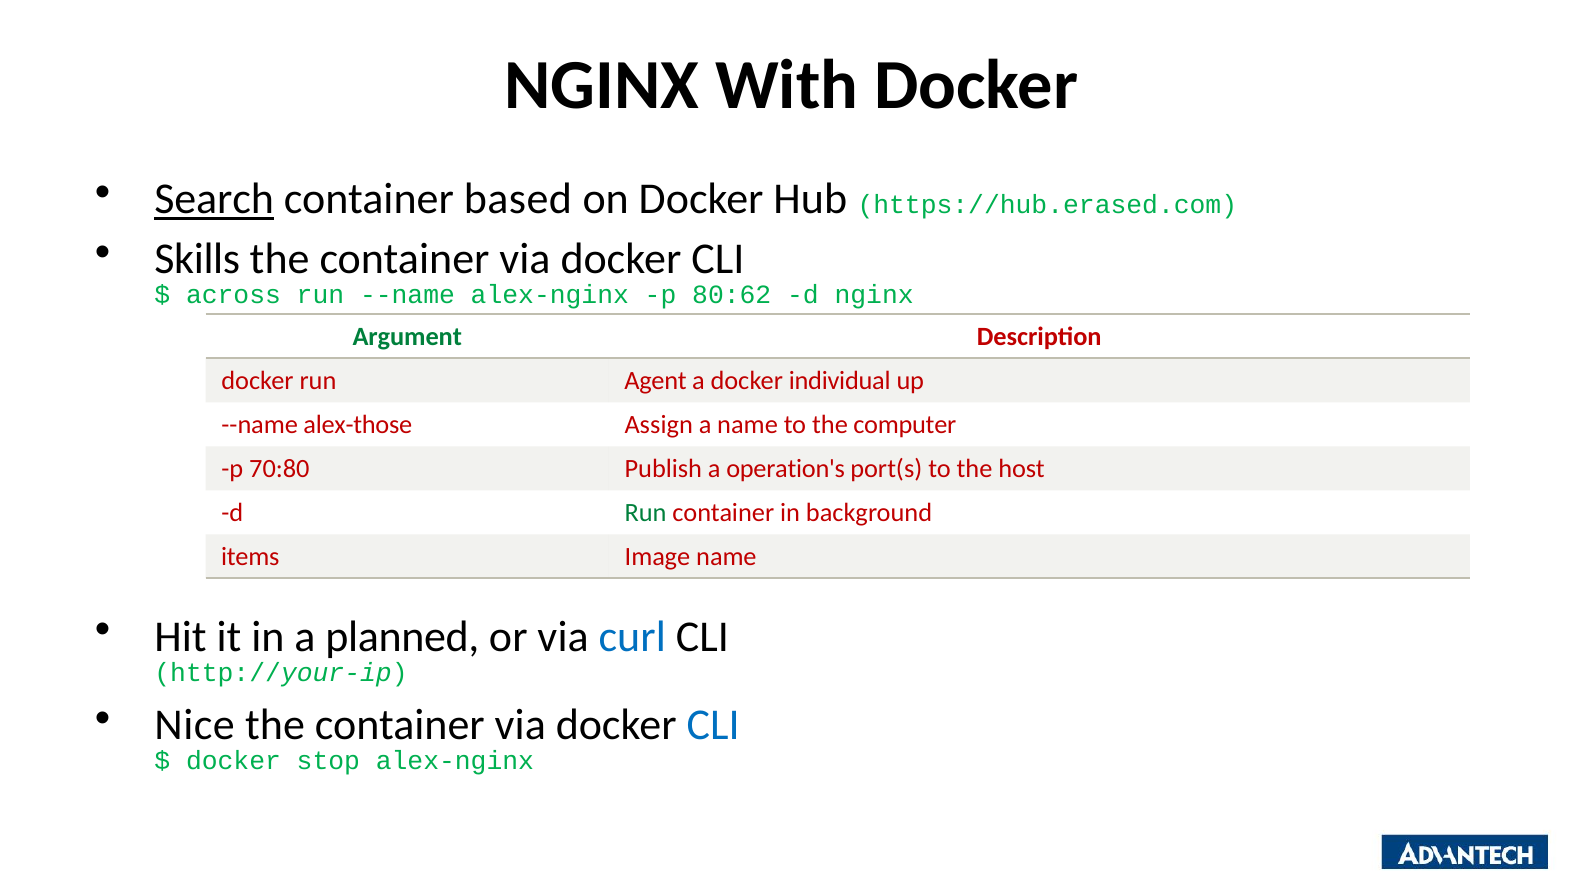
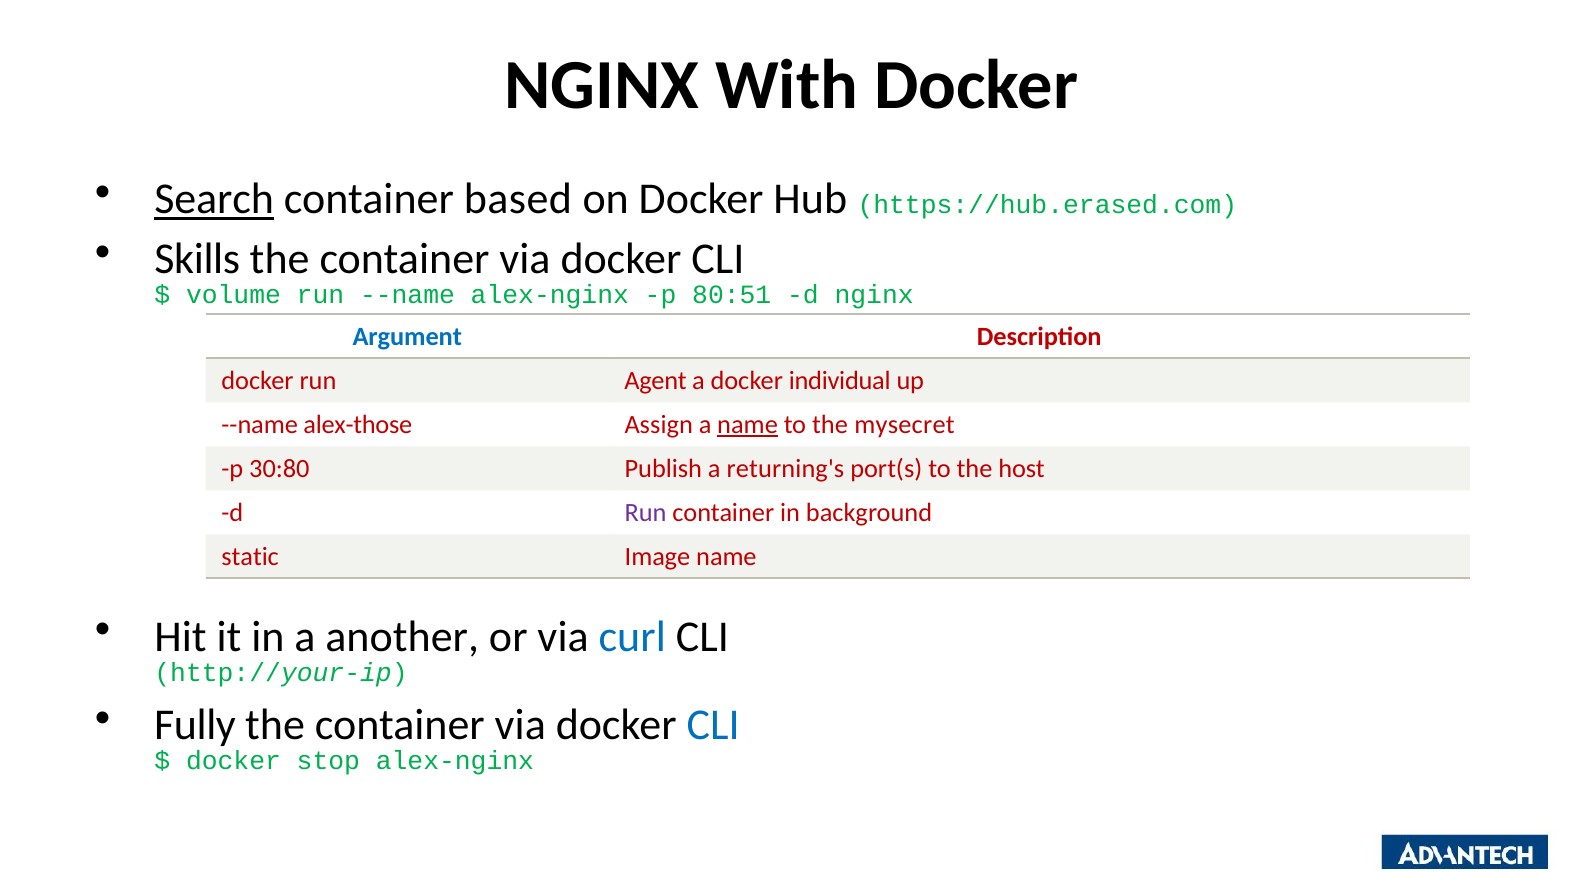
across: across -> volume (233, 295)
80:62: 80:62 -> 80:51 (732, 295)
Argument colour: green -> blue (407, 337)
name underline: none -> present (748, 425)
computer: computer -> mysecret (905, 425)
70:80: 70:80 -> 30:80 (279, 469)
operation's: operation's -> returning's (785, 469)
Run colour: green -> purple (646, 513)
items: items -> static (250, 557)
planned: planned -> another (402, 637)
Nice: Nice -> Fully (195, 726)
